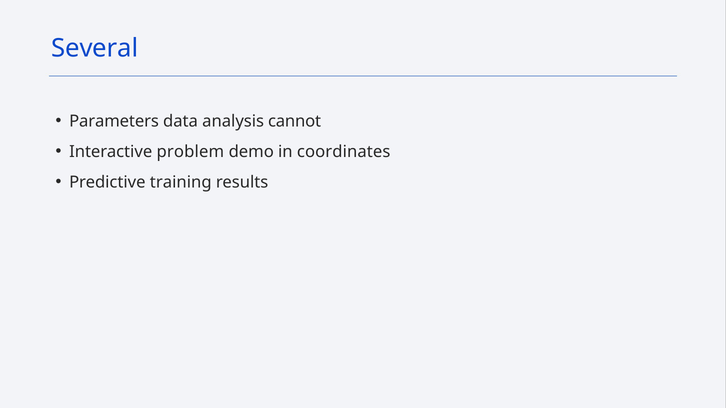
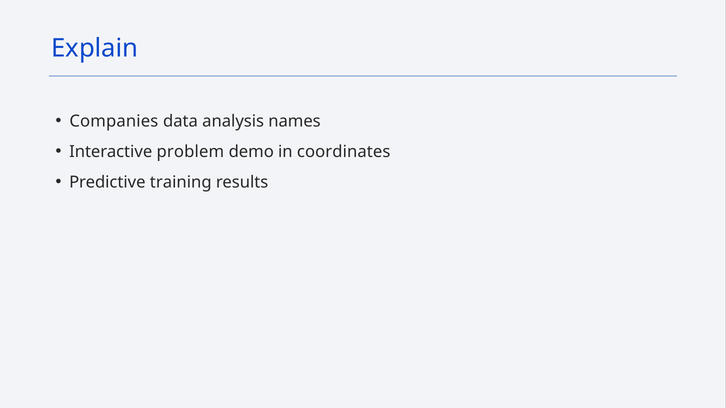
Several: Several -> Explain (95, 48)
Parameters: Parameters -> Companies (114, 121)
cannot: cannot -> names (295, 121)
